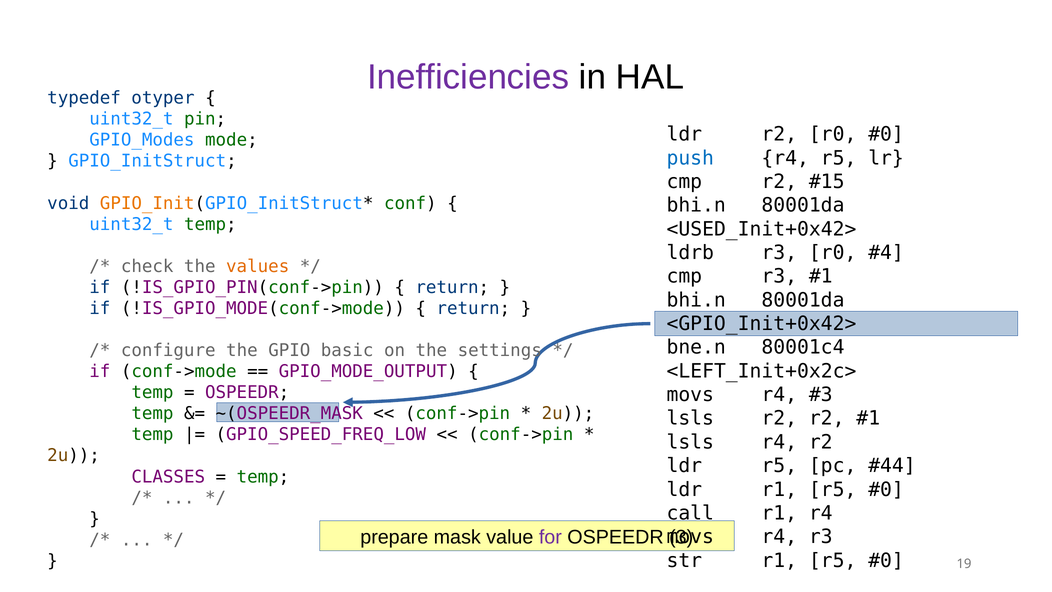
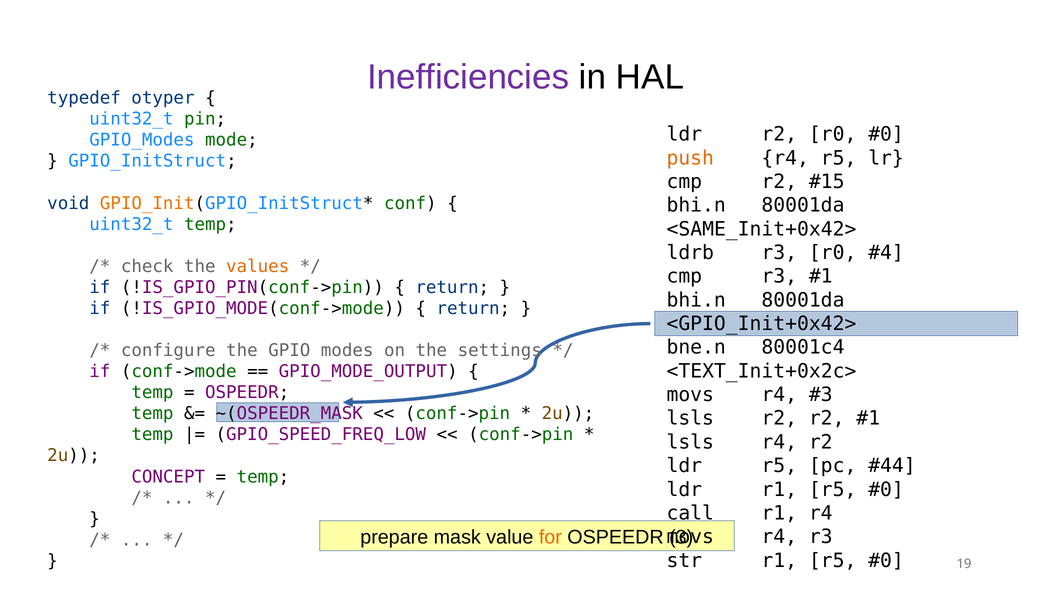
push colour: blue -> orange (690, 158)
<USED_Init+0x42>: <USED_Init+0x42> -> <SAME_Init+0x42> (761, 229)
basic: basic -> modes (347, 350)
<LEFT_Init+0x2c>: <LEFT_Init+0x2c> -> <TEXT_Init+0x2c> (761, 371)
CLASSES: CLASSES -> CONCEPT (168, 477)
for colour: purple -> orange (550, 537)
